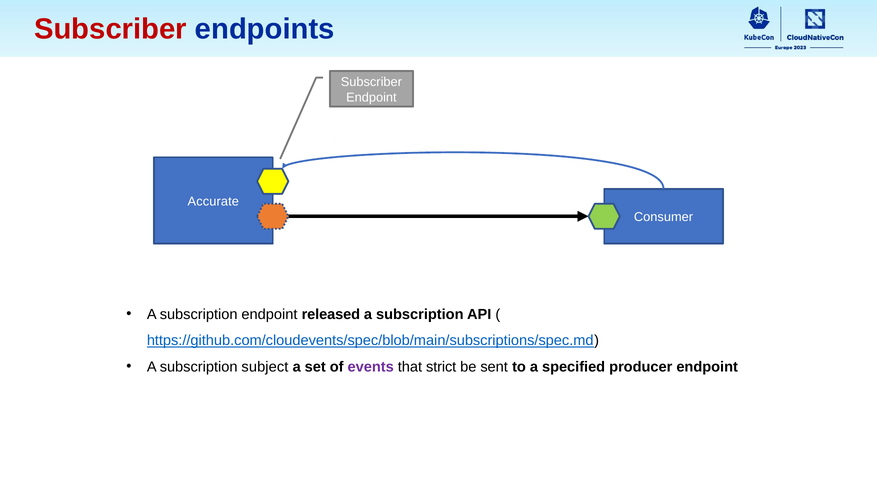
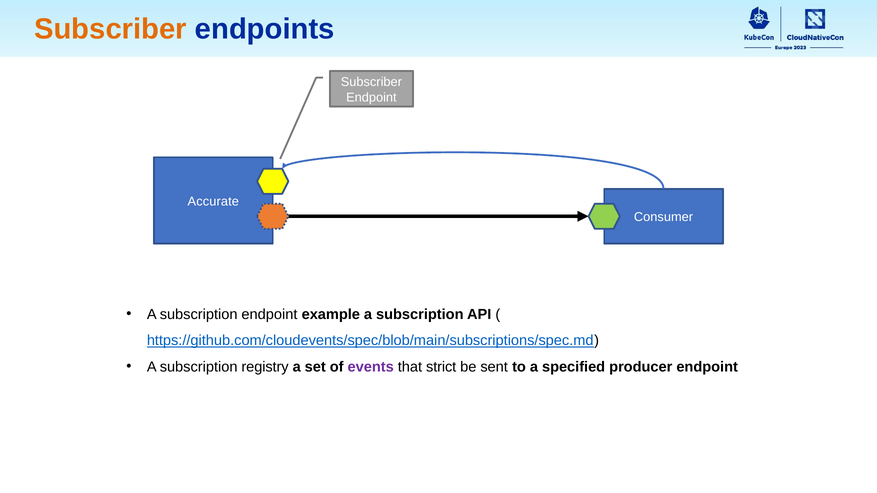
Subscriber colour: red -> orange (110, 29)
released: released -> example (331, 314)
subject: subject -> registry (265, 367)
